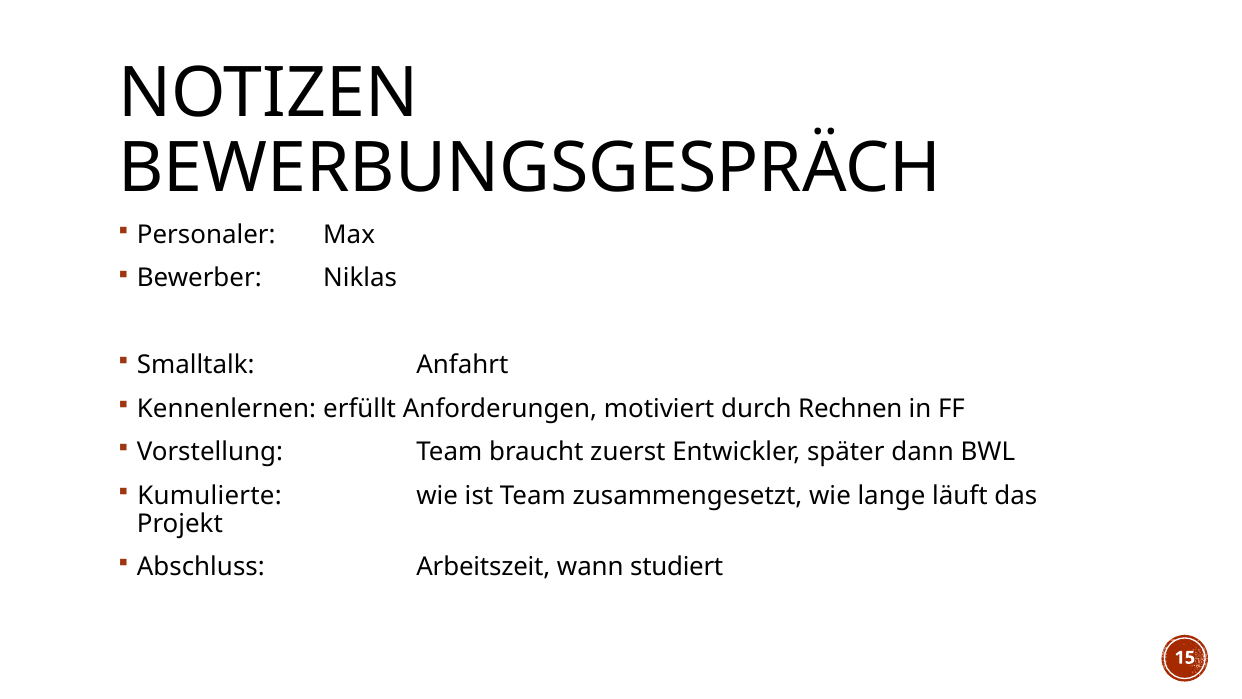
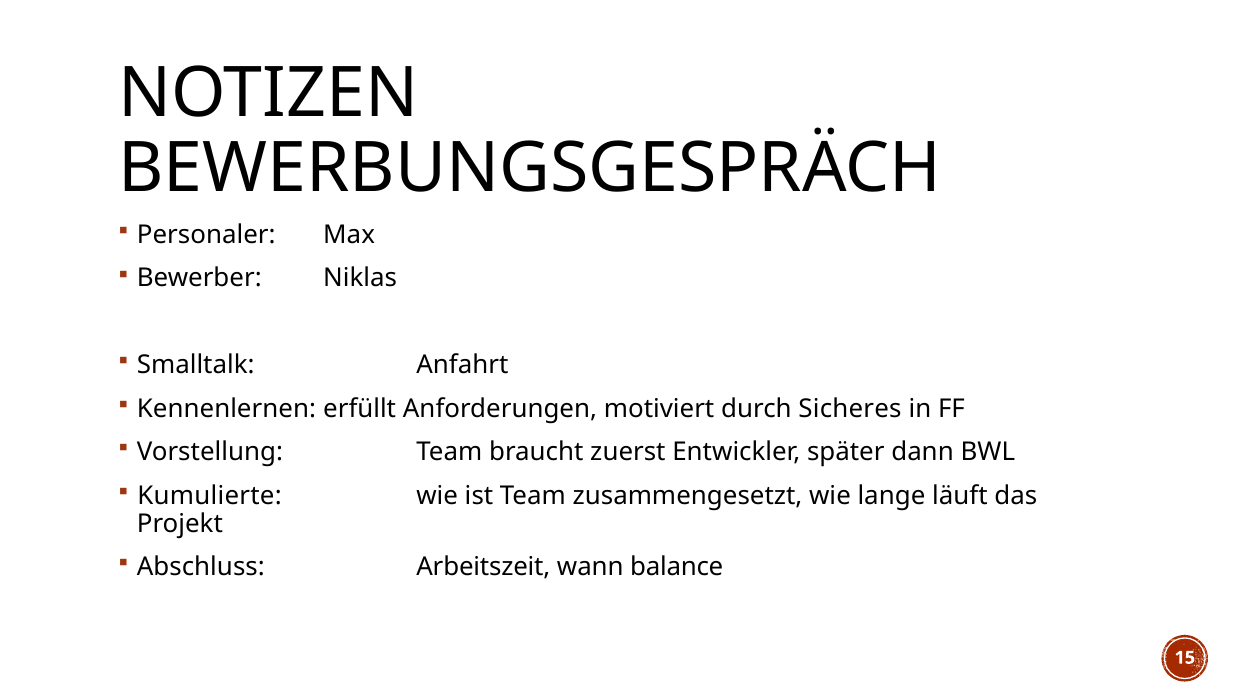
Rechnen: Rechnen -> Sicheres (850, 408)
studiert: studiert -> balance (677, 567)
